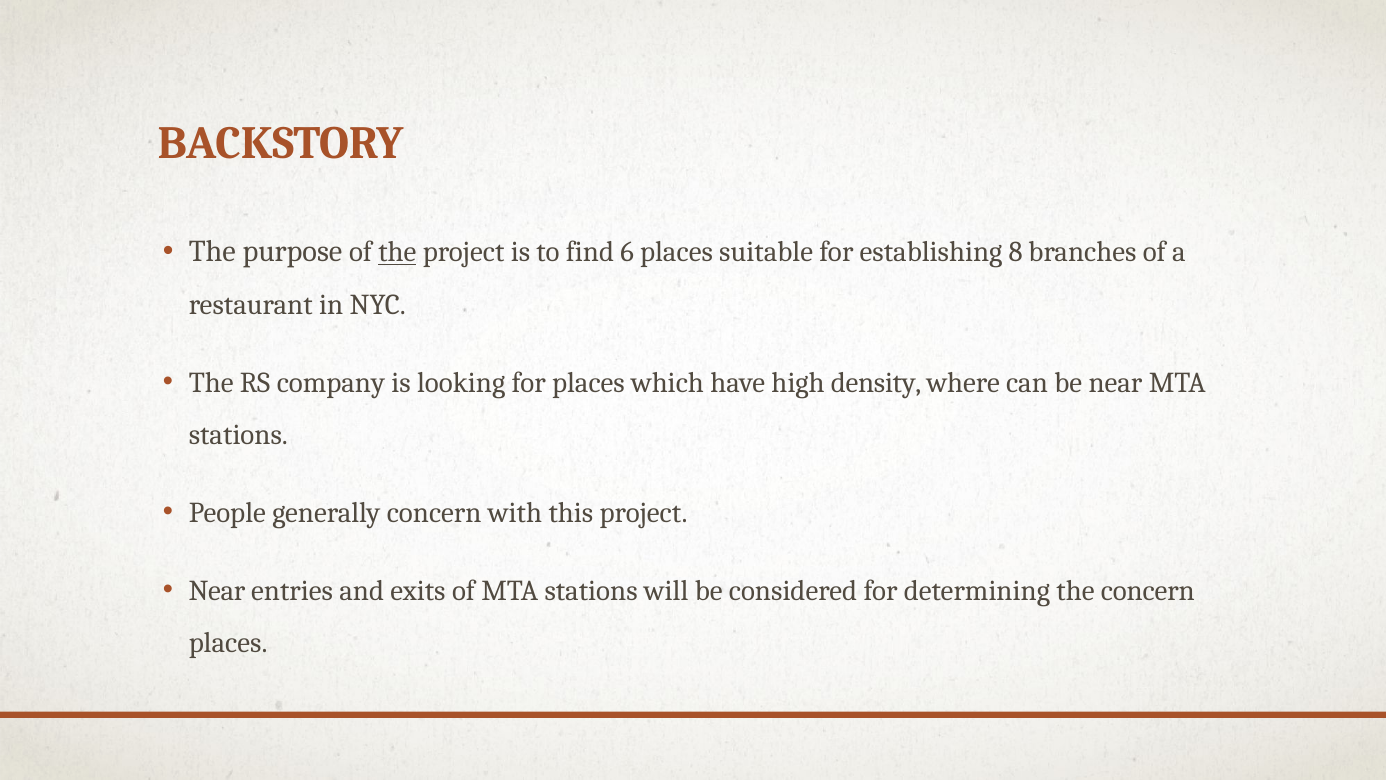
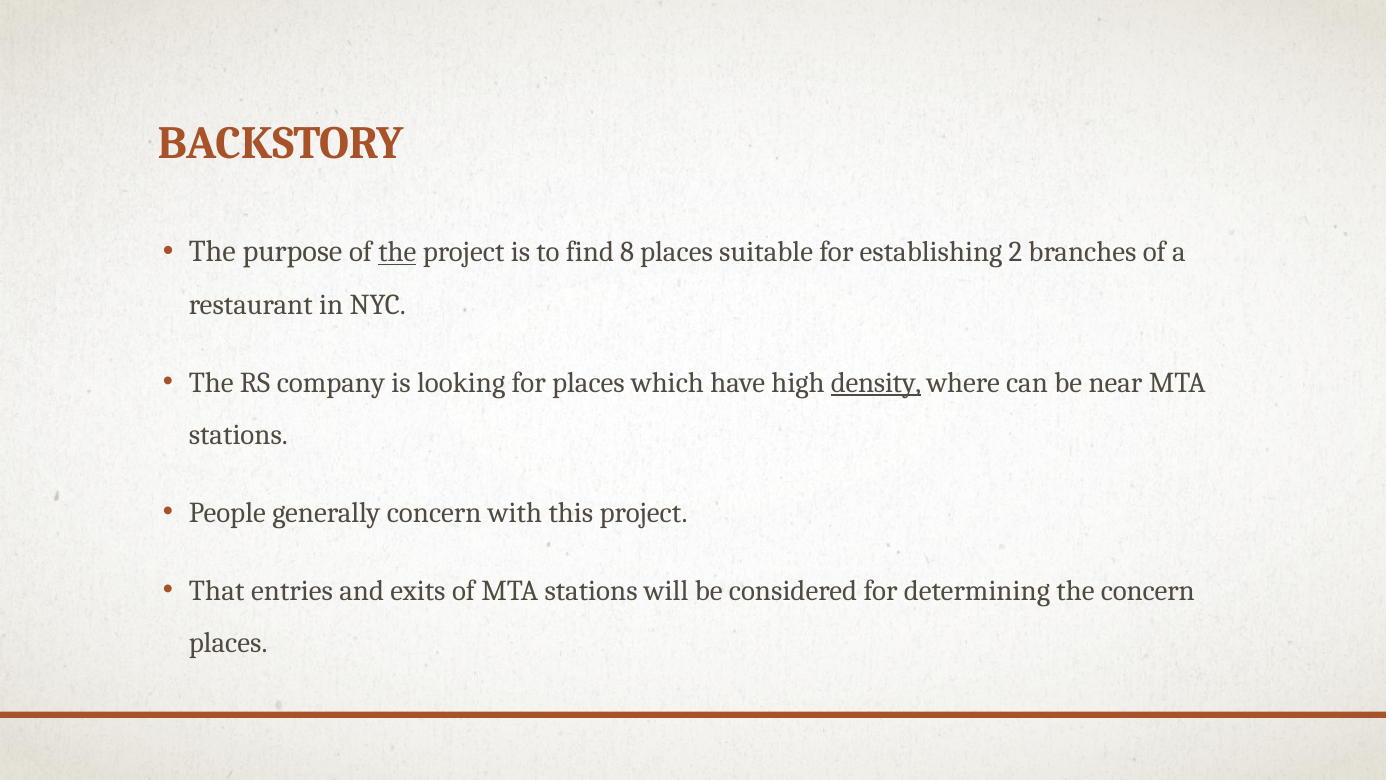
6: 6 -> 8 (627, 252)
8: 8 -> 2 (1016, 252)
density underline: none -> present (876, 382)
Near: Near -> That (217, 591)
